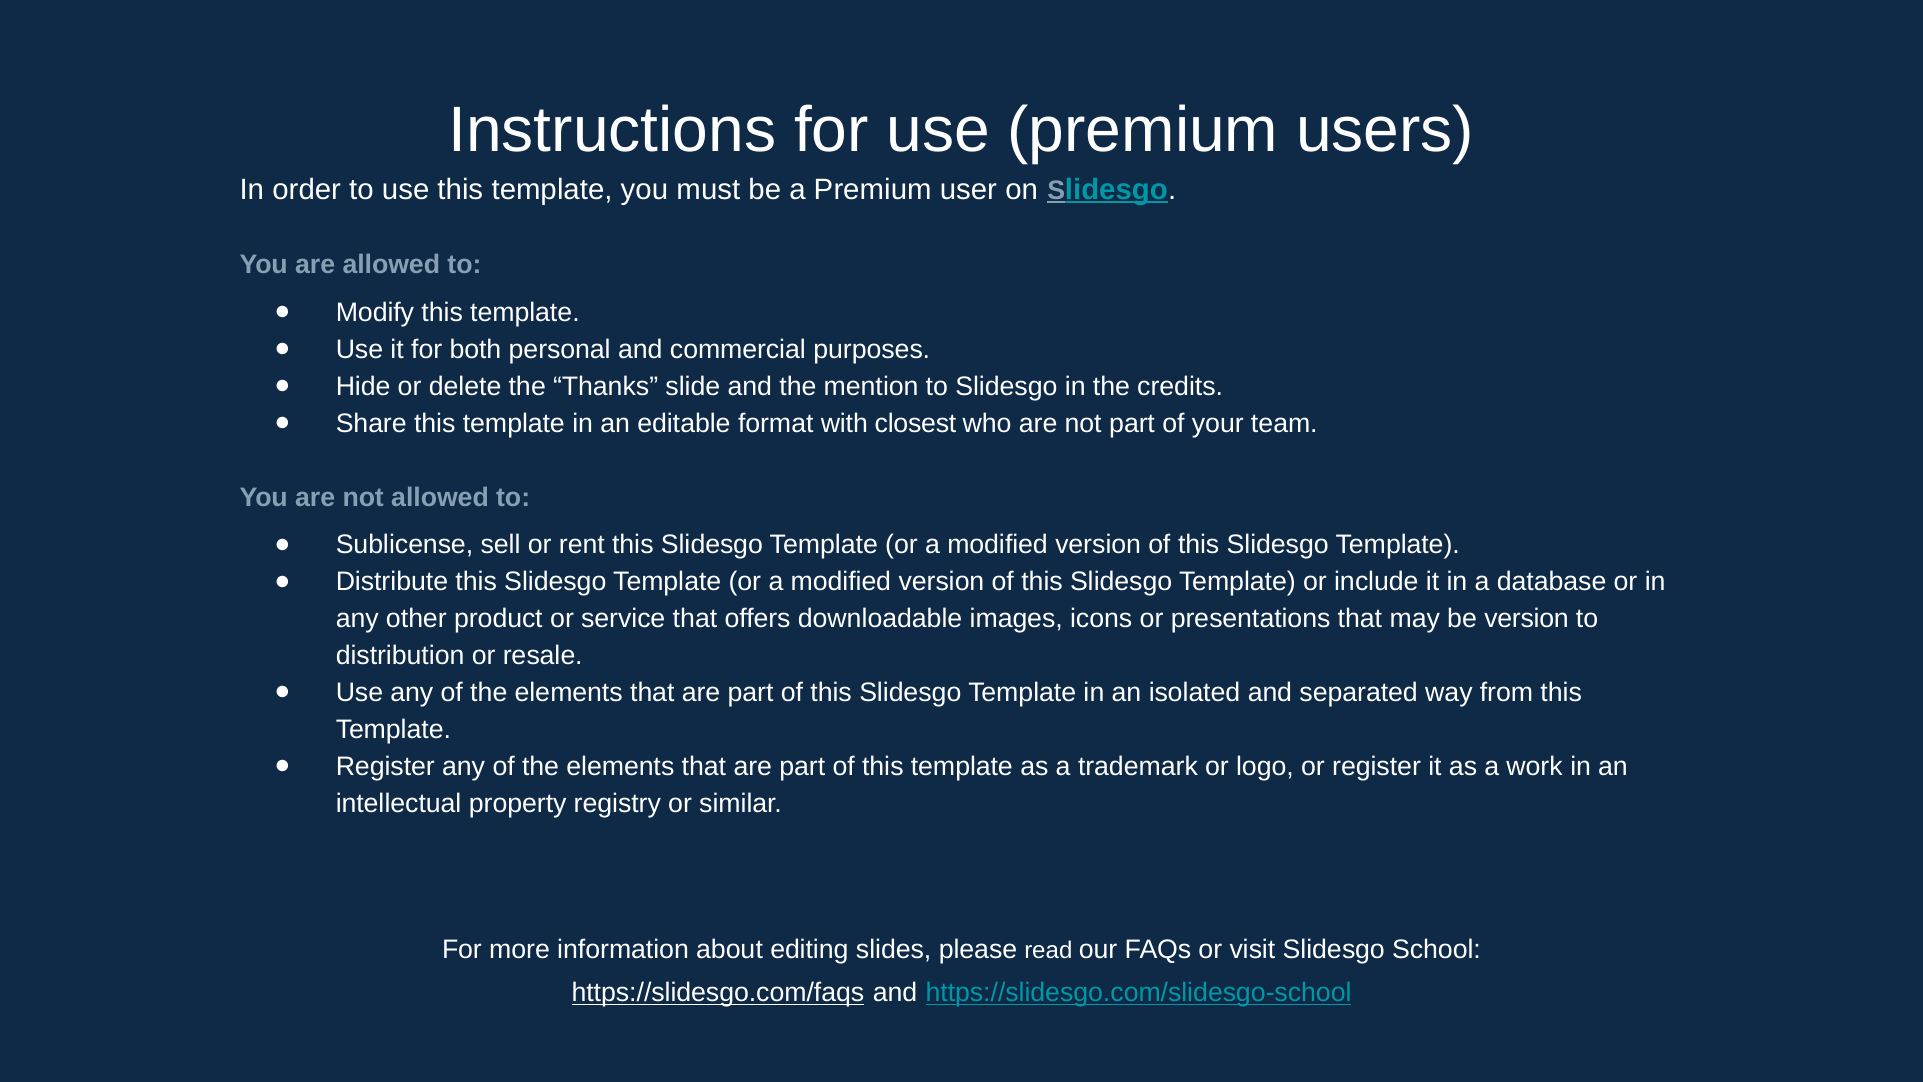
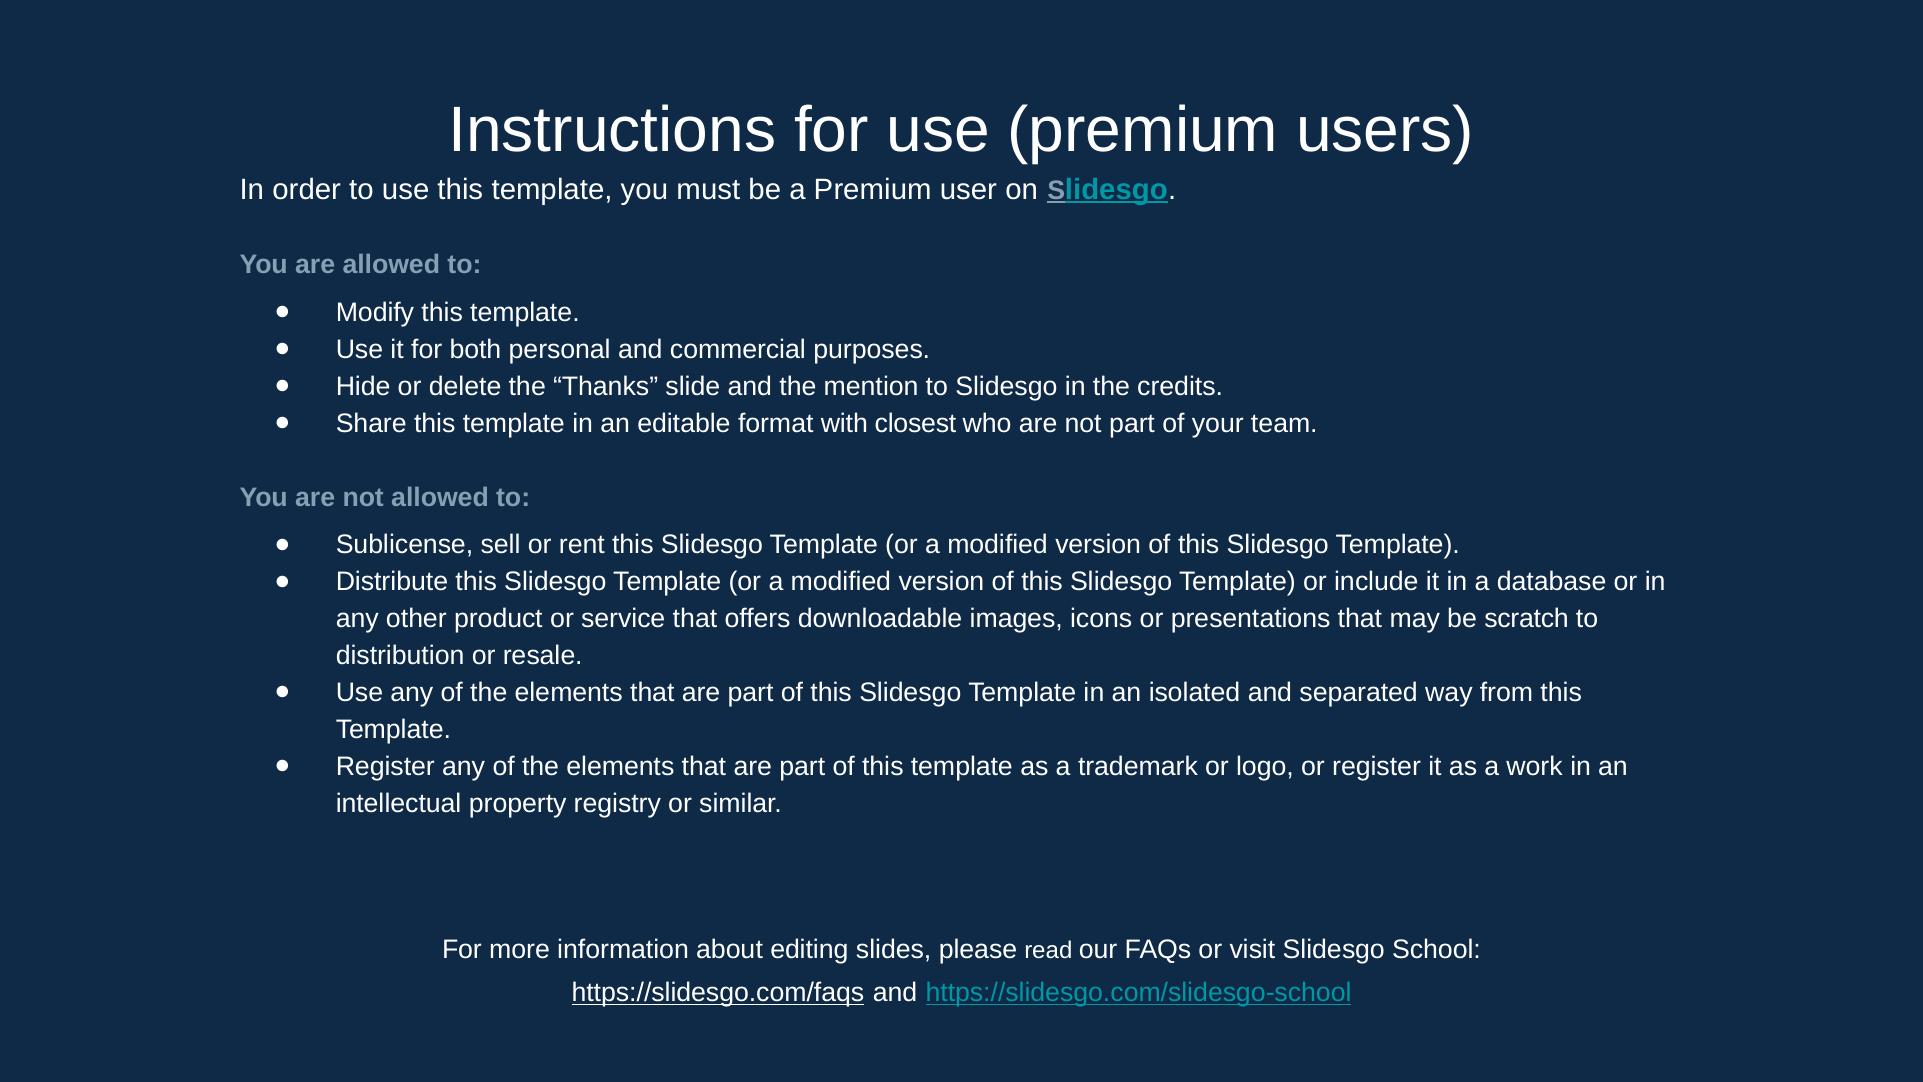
be version: version -> scratch (1527, 619)
